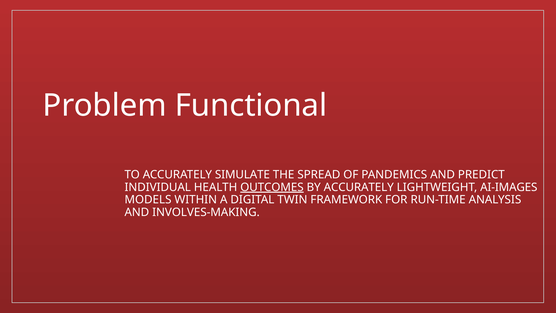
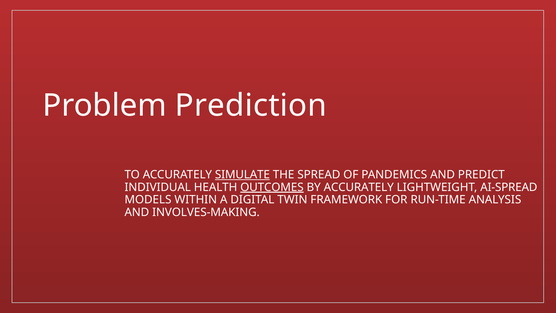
Functional: Functional -> Prediction (251, 106)
SIMULATE underline: none -> present (242, 175)
AI-IMAGES: AI-IMAGES -> AI-SPREAD (509, 187)
